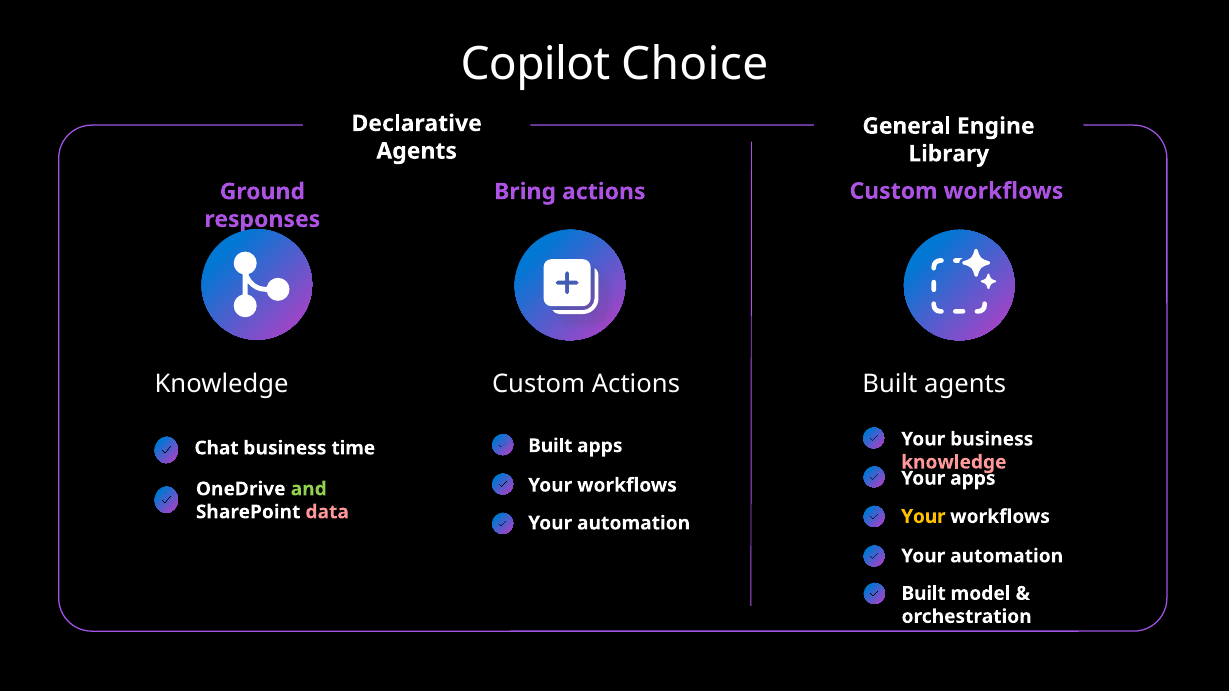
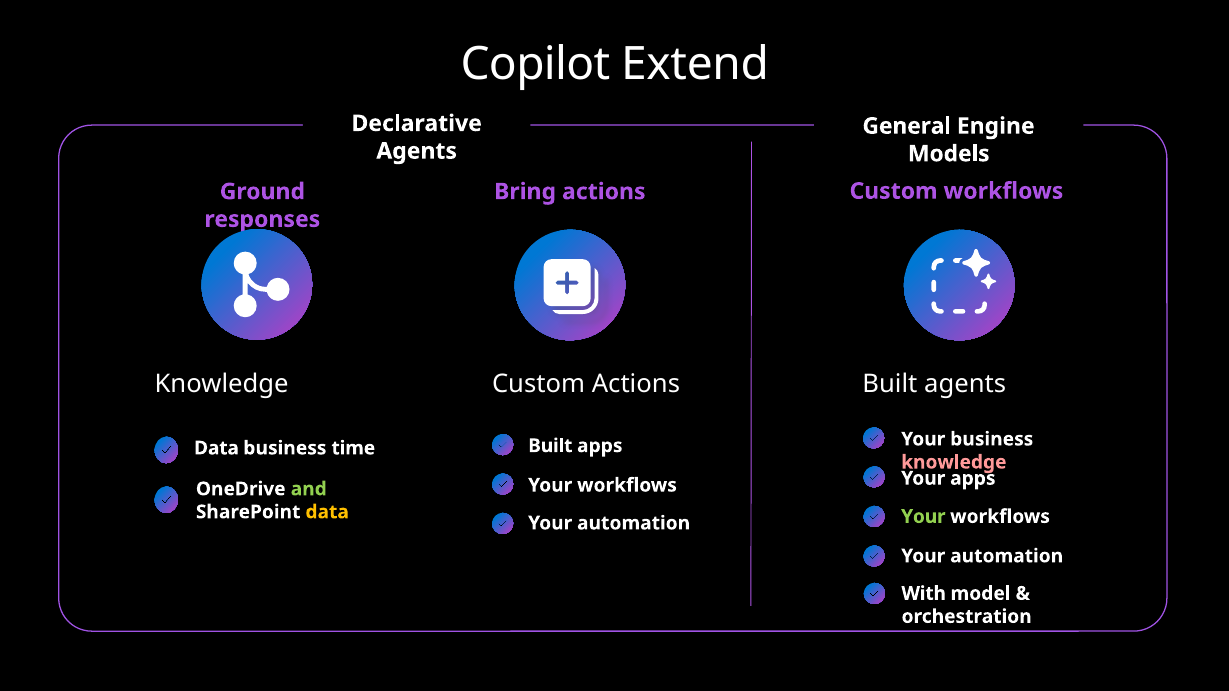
Choice: Choice -> Extend (695, 65)
Library: Library -> Models (949, 154)
Chat: Chat -> Data (216, 448)
data colour: pink -> yellow (327, 512)
Your colour: yellow -> light green (923, 517)
Built: Built -> With (924, 594)
